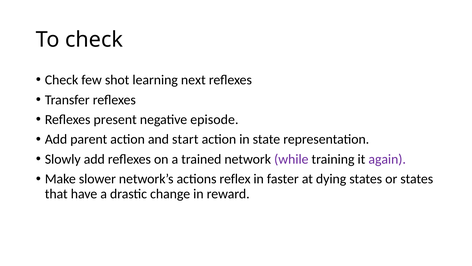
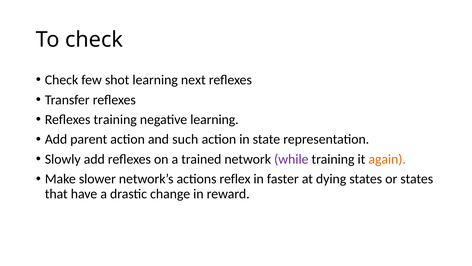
Reflexes present: present -> training (115, 119)
negative episode: episode -> learning (214, 119)
start: start -> such (185, 139)
again colour: purple -> orange (387, 159)
